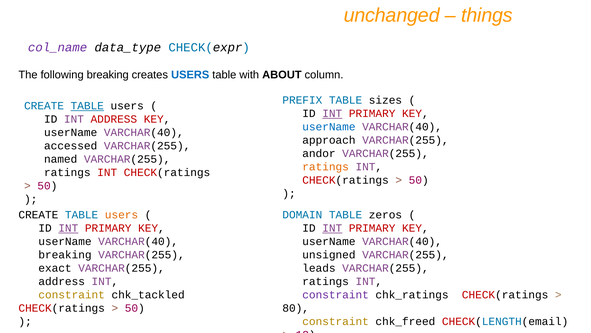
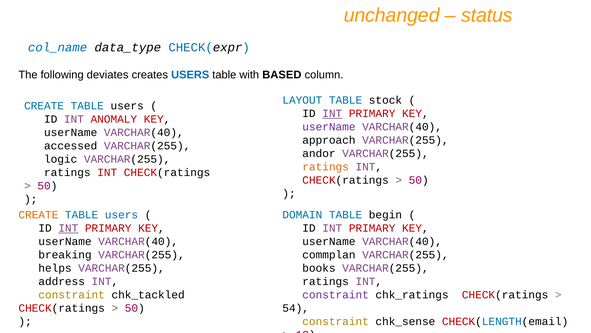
things: things -> status (487, 15)
col_name colour: purple -> blue (58, 48)
following breaking: breaking -> deviates (108, 75)
ABOUT: ABOUT -> BASED (282, 75)
PREFIX: PREFIX -> LAYOUT (302, 100)
sizes: sizes -> stock (385, 100)
TABLE underline: present -> none (87, 106)
INT ADDRESS: ADDRESS -> ANOMALY (114, 119)
userName colour: blue -> purple (329, 127)
named: named -> logic (61, 159)
CREATE colour: black -> orange (38, 215)
users colour: orange -> blue (121, 215)
zeros: zeros -> begin (385, 215)
INT underline: present -> none (332, 228)
unsigned: unsigned -> commplan (329, 254)
exact: exact -> helps (55, 268)
leads: leads -> books (319, 268)
80: 80 -> 54 (296, 308)
chk_freed: chk_freed -> chk_sense (405, 321)
